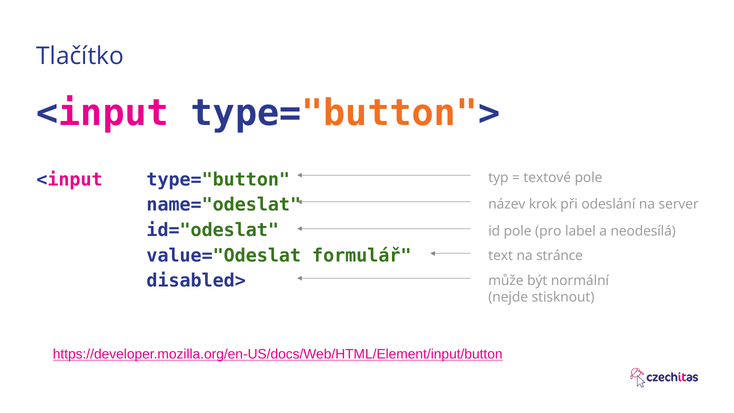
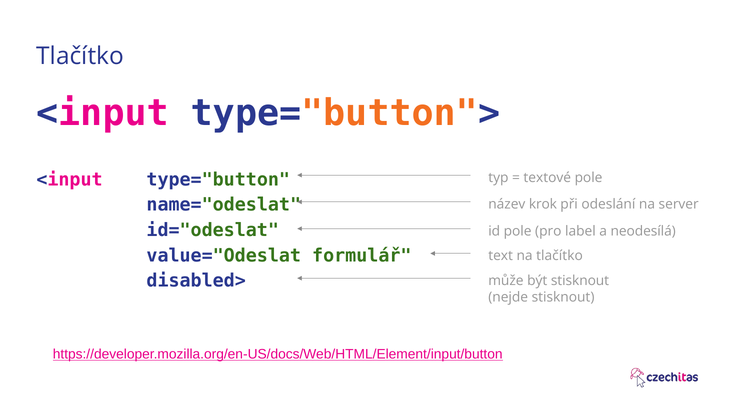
na stránce: stránce -> tlačítko (559, 256)
být normální: normální -> stisknout (580, 280)
